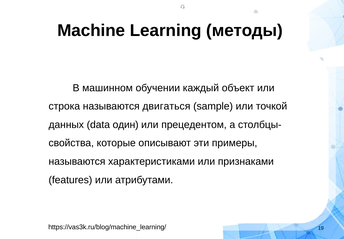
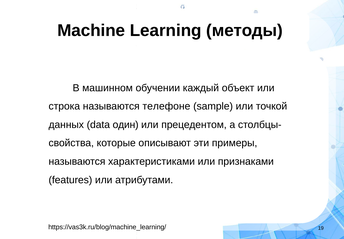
двигаться: двигаться -> телефоне (166, 106)
